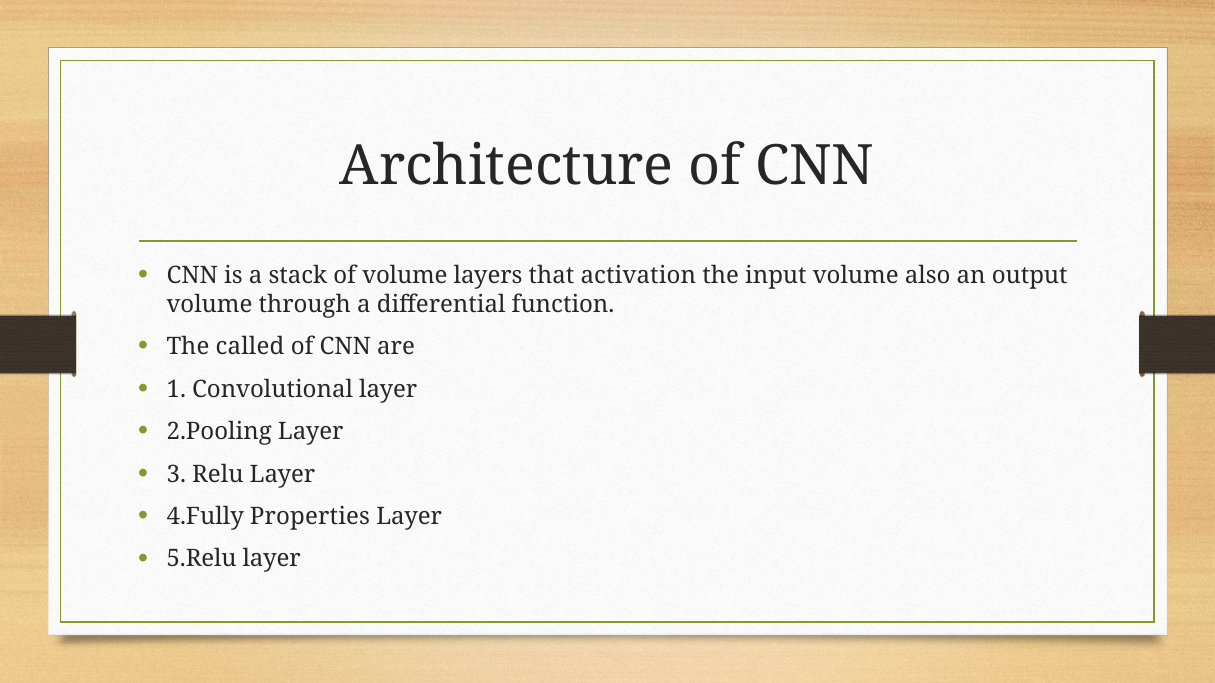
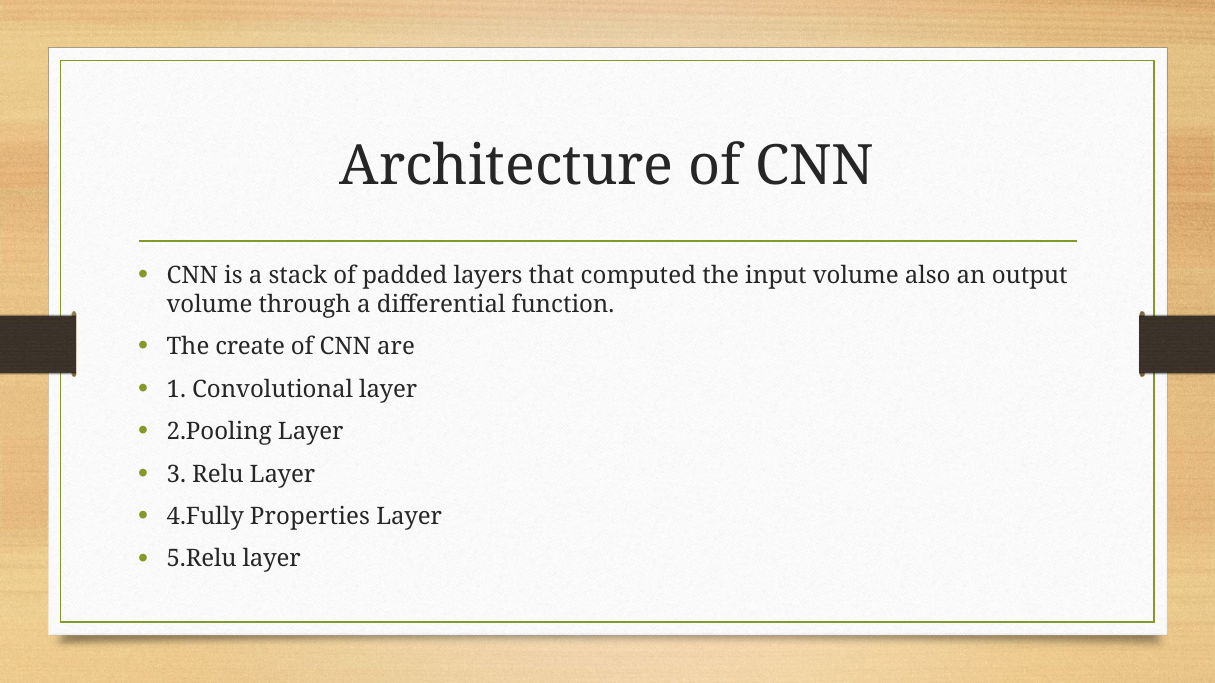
of volume: volume -> padded (405, 275)
activation: activation -> computed (638, 275)
called: called -> create (250, 347)
